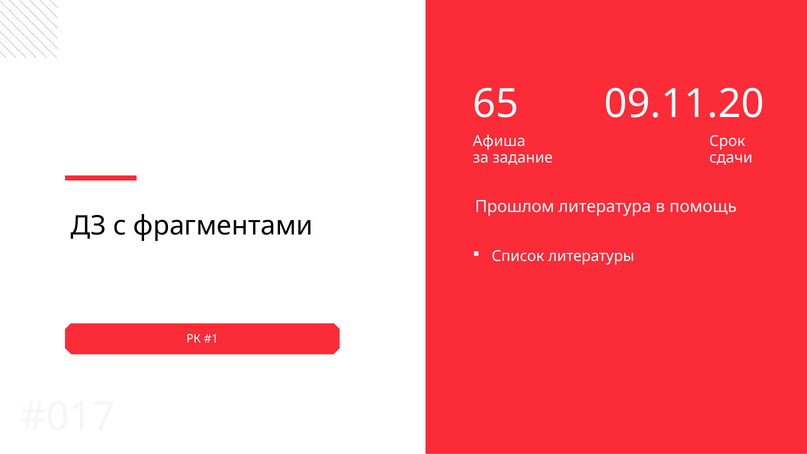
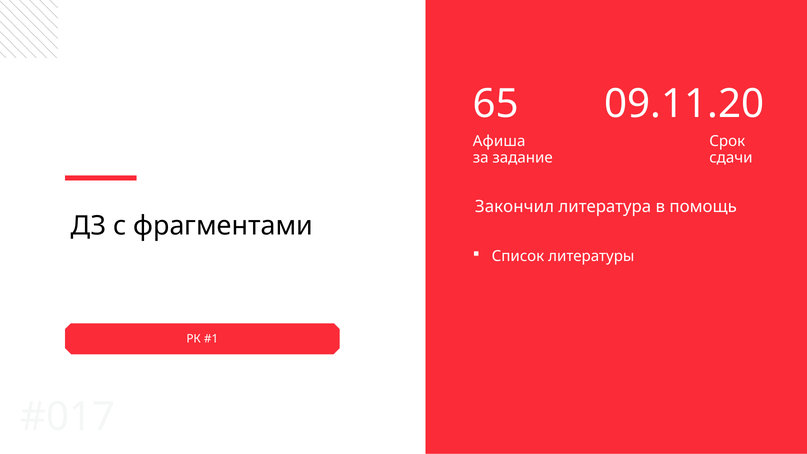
Прошлом: Прошлом -> Закончил (515, 207)
